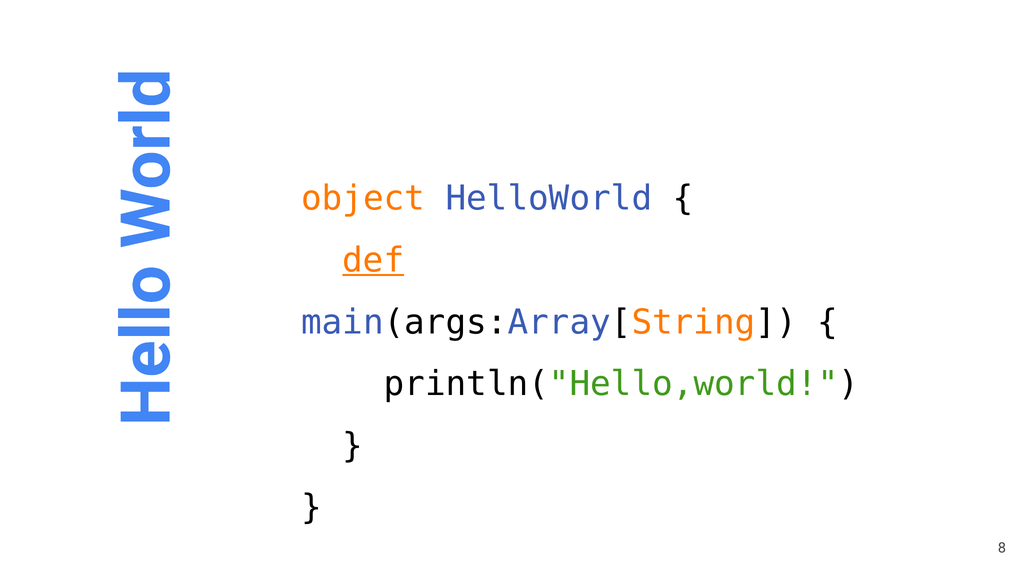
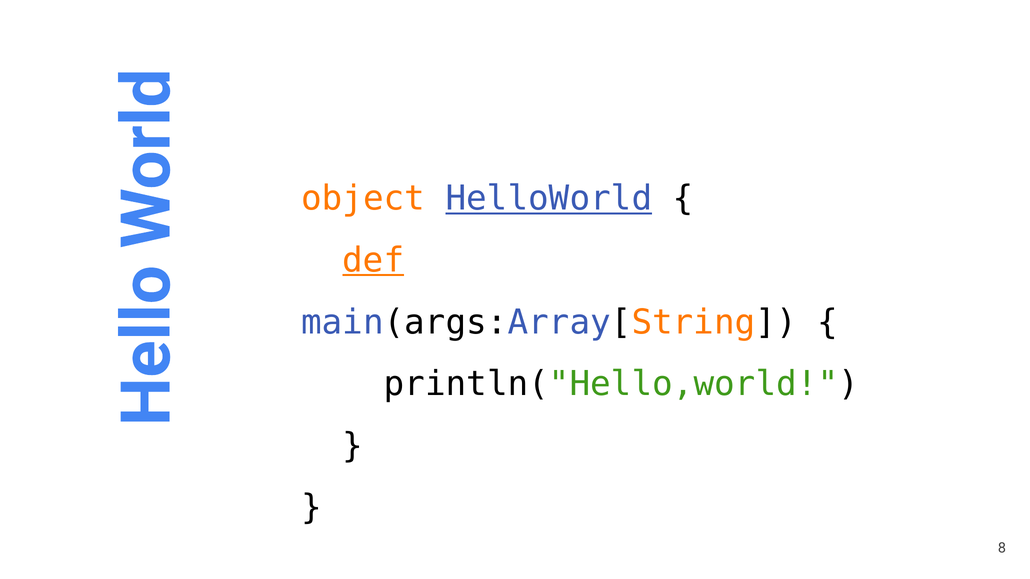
HelloWorld underline: none -> present (549, 199)
